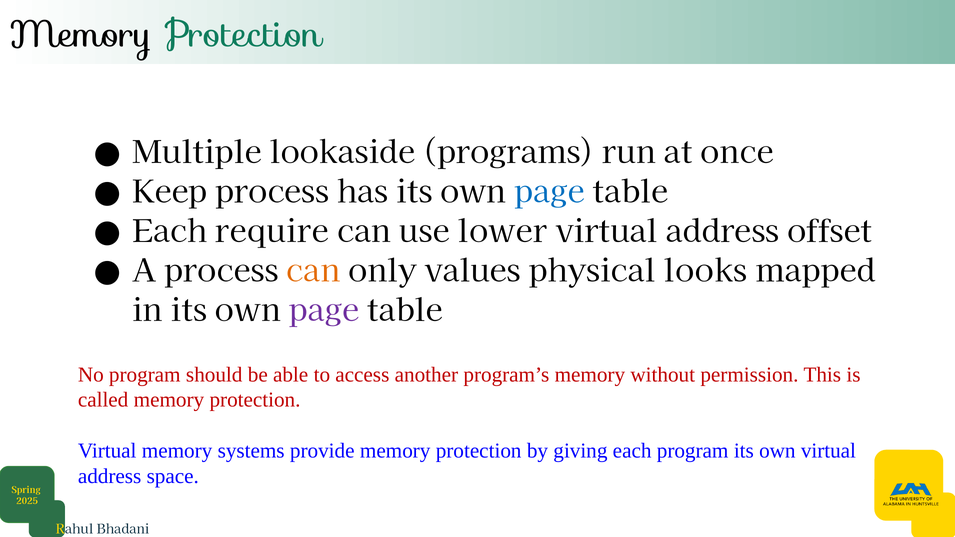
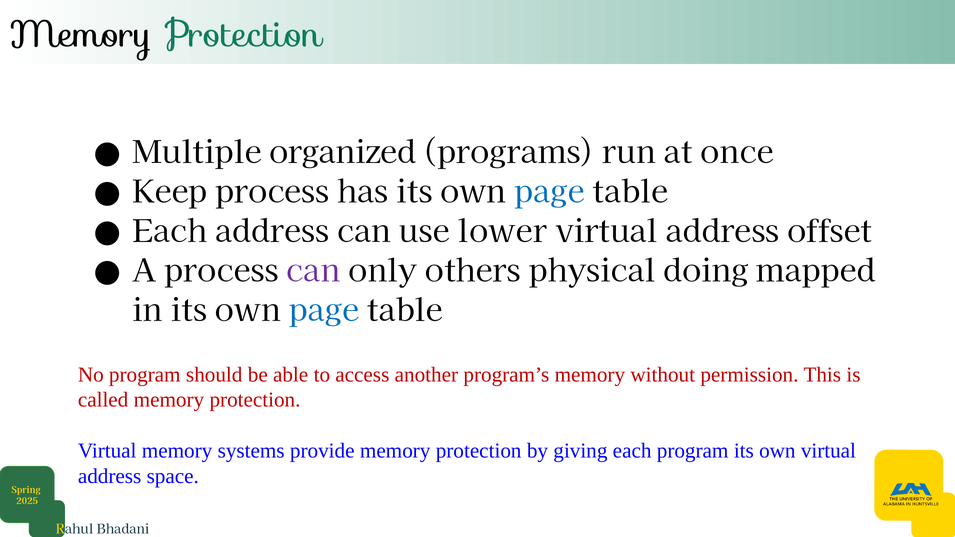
lookaside: lookaside -> organized (343, 153)
Each require: require -> address (272, 232)
can colour: orange -> purple (313, 271)
values: values -> others (473, 271)
looks: looks -> doing (706, 271)
page colour: purple -> blue (324, 311)
